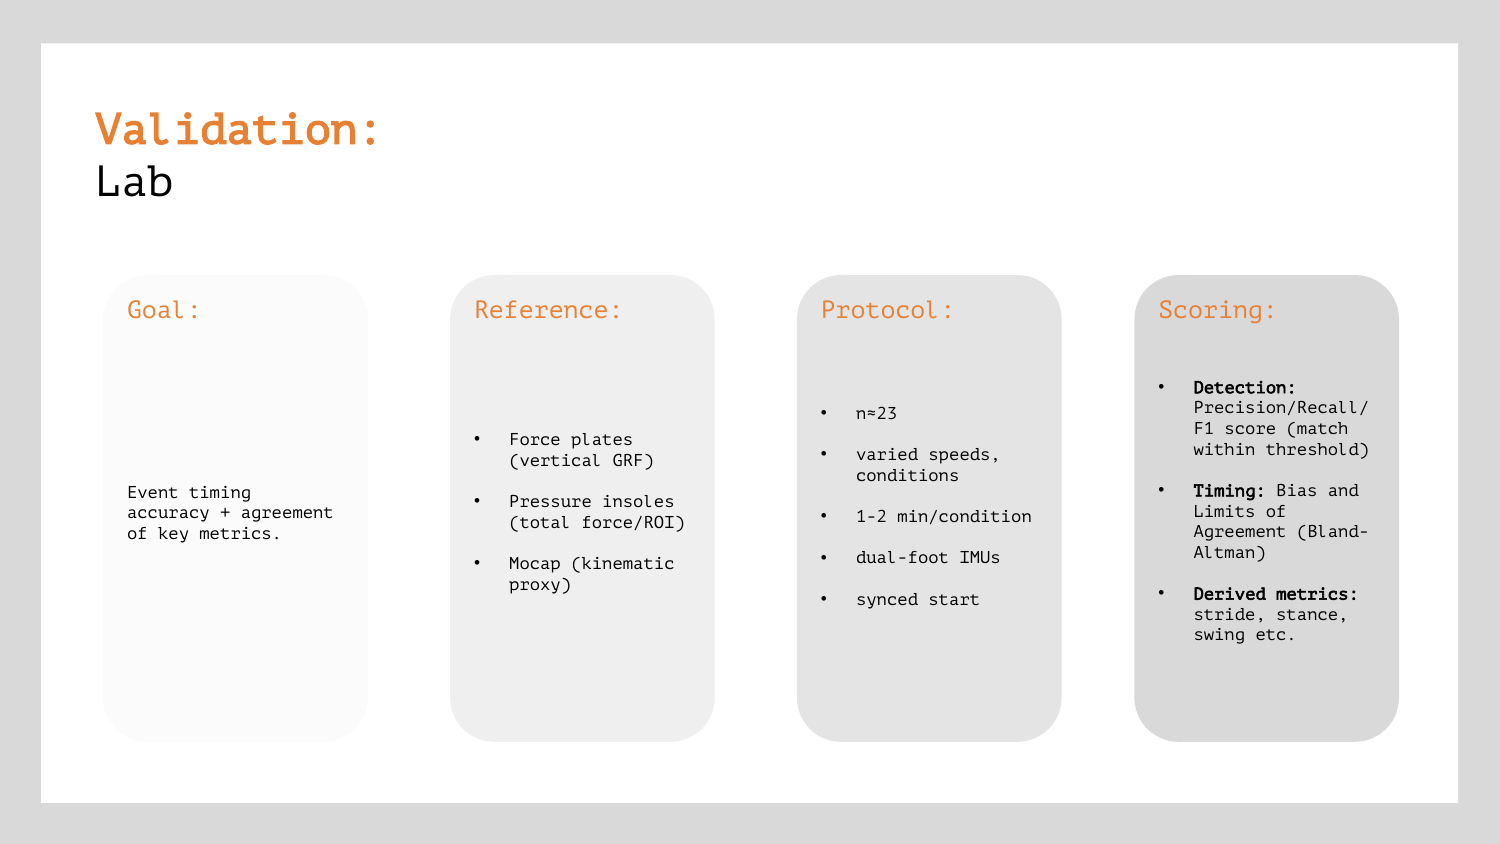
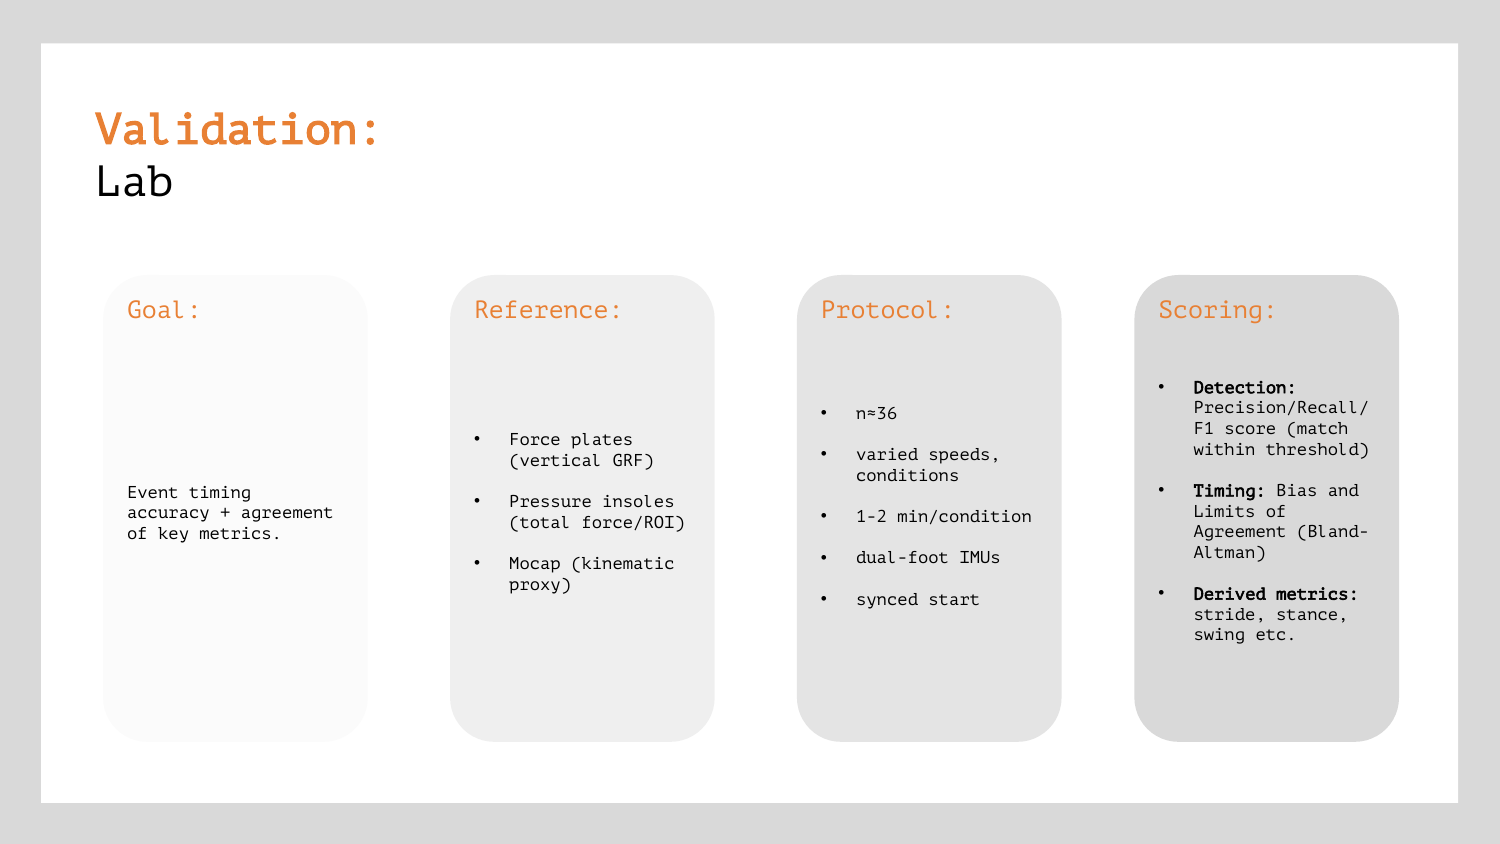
n≈23: n≈23 -> n≈36 (877, 414)
